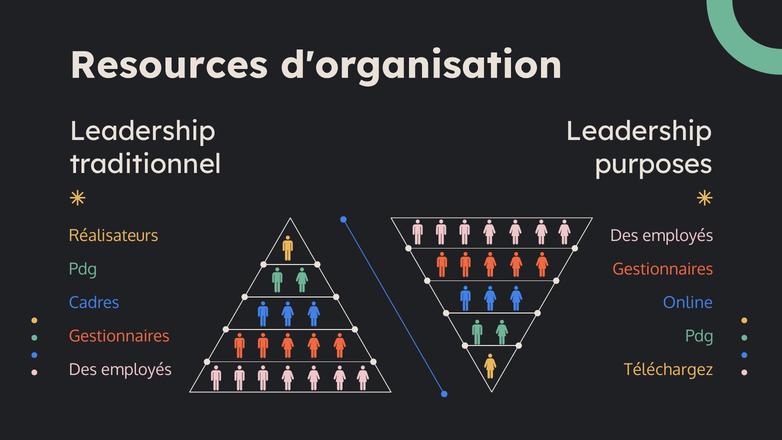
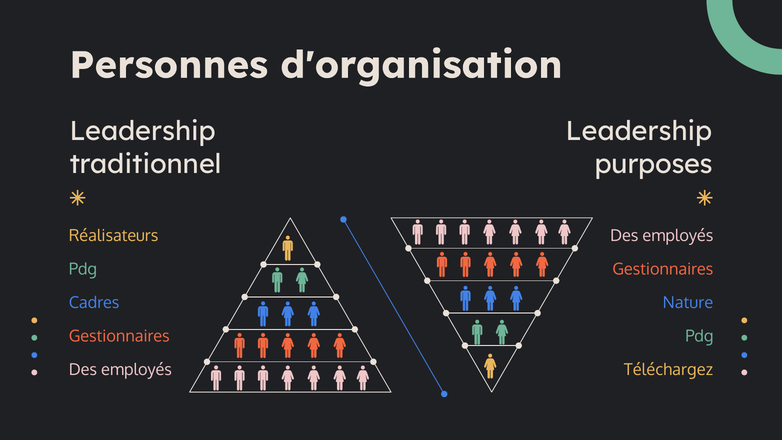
Resources: Resources -> Personnes (169, 65)
Online: Online -> Nature (688, 303)
